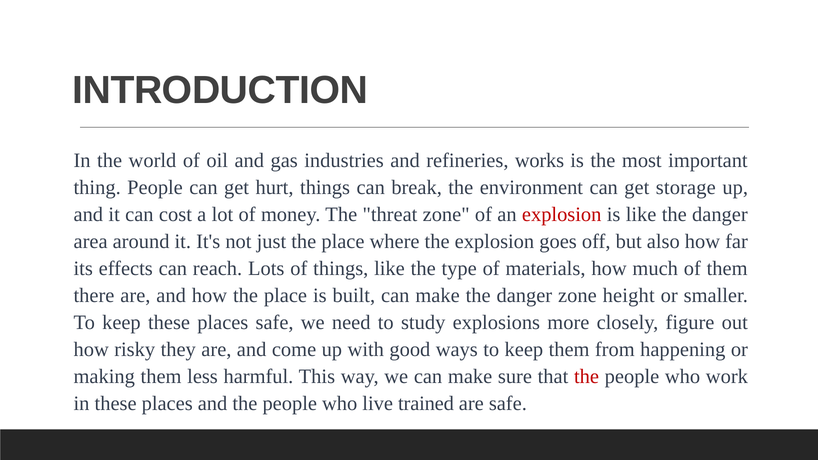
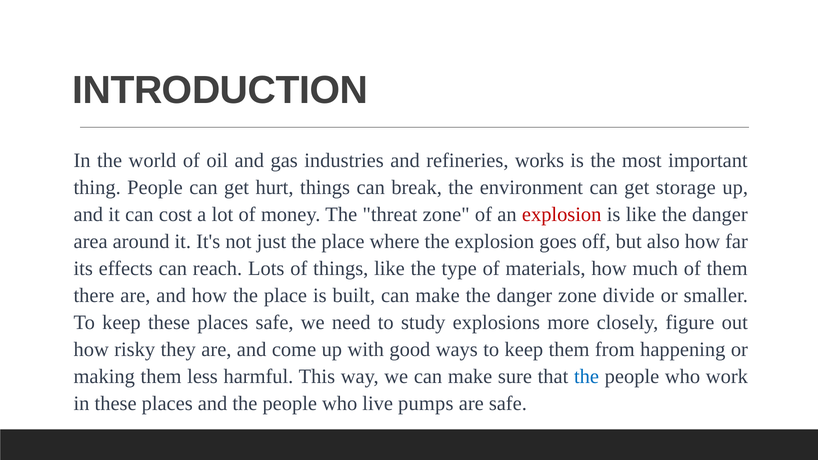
height: height -> divide (629, 296)
the colour: red -> blue (587, 376)
trained: trained -> pumps (426, 403)
